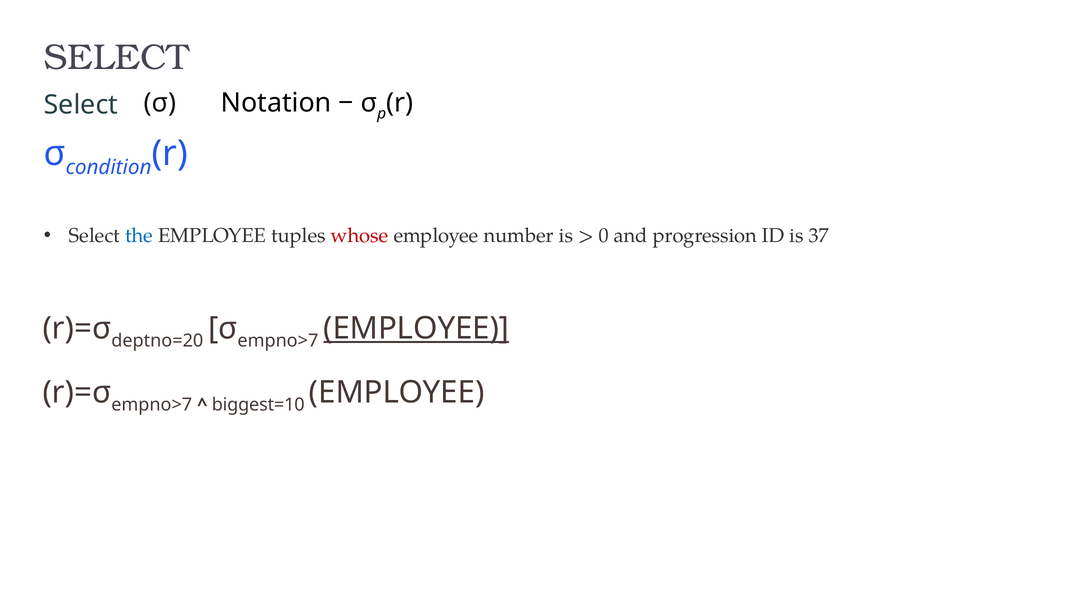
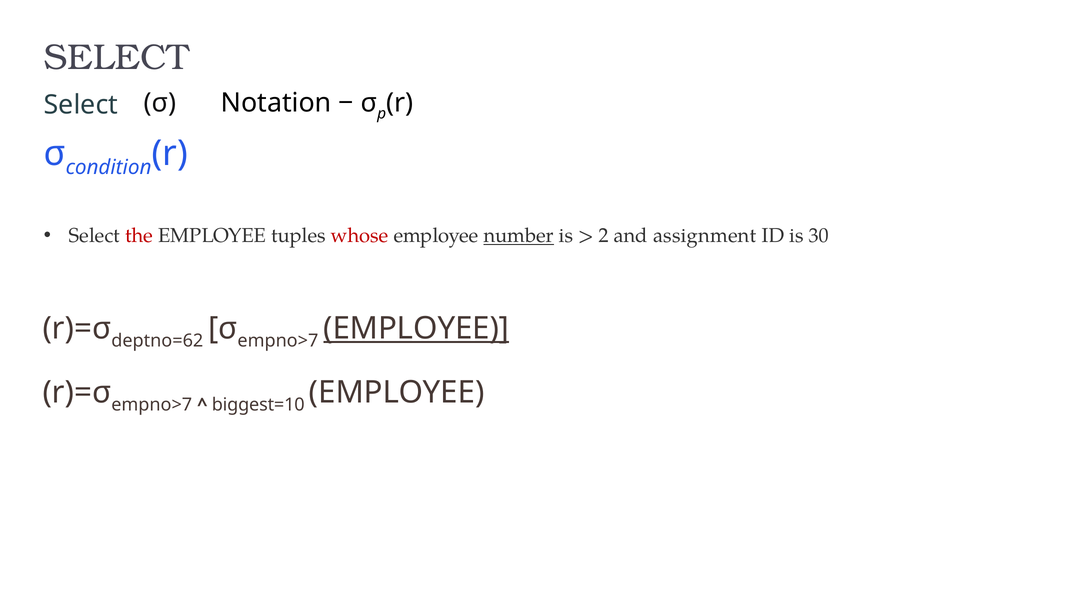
the colour: blue -> red (139, 236)
number underline: none -> present (519, 236)
0: 0 -> 2 (604, 236)
progression: progression -> assignment (705, 236)
37: 37 -> 30 (819, 236)
deptno=20: deptno=20 -> deptno=62 (157, 341)
